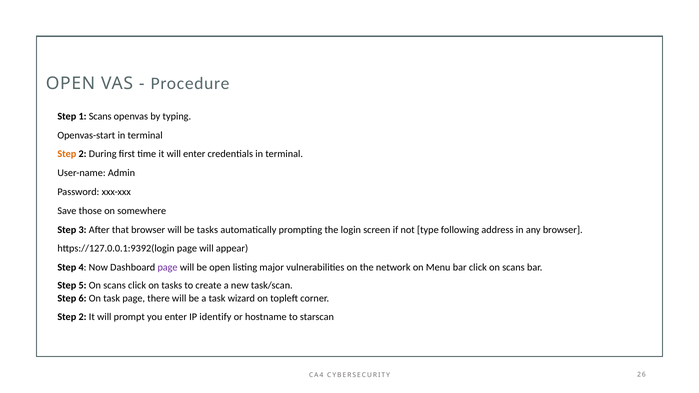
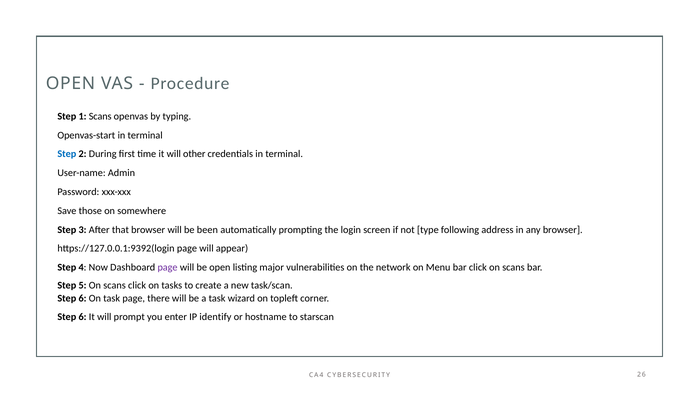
Step colour: orange -> blue (67, 154)
will enter: enter -> other (194, 154)
be tasks: tasks -> been (207, 230)
2: 2 -> 6 (83, 317)
